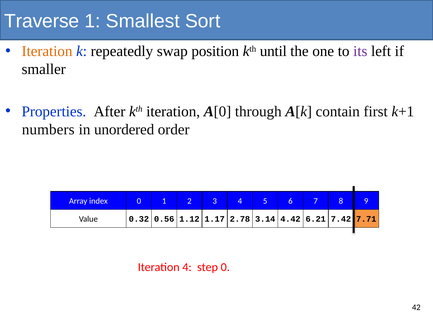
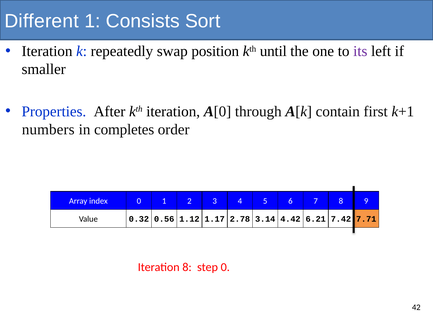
Traverse: Traverse -> Different (42, 21)
Smallest: Smallest -> Consists (143, 21)
Iteration colour: orange -> black (47, 51)
unordered: unordered -> completes (124, 129)
Iteration 4: 4 -> 8 (187, 267)
